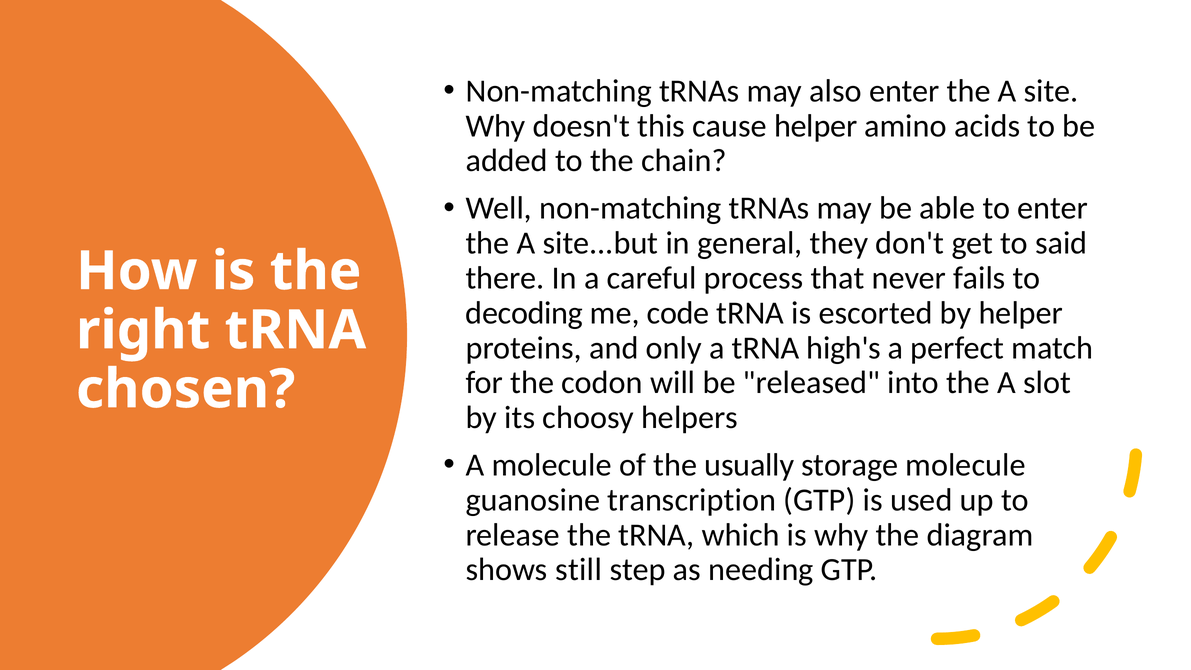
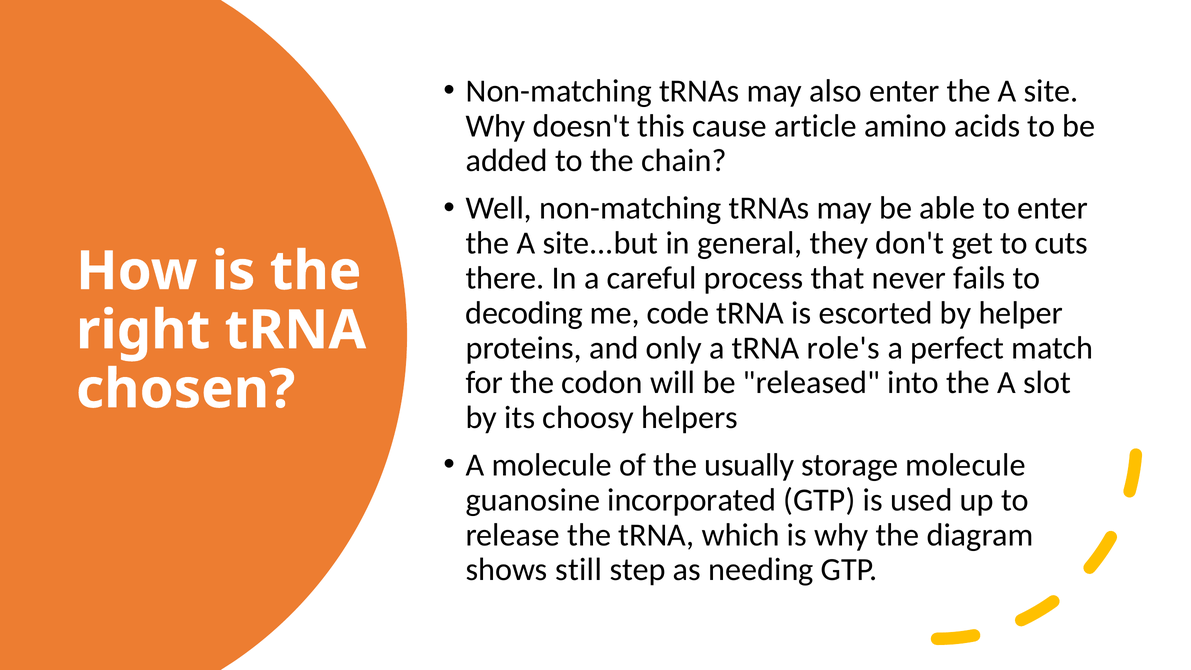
cause helper: helper -> article (815, 126)
said: said -> cuts (1061, 243)
high's: high's -> role's (843, 348)
transcription: transcription -> incorporated (692, 500)
